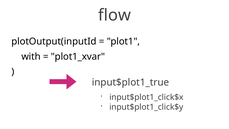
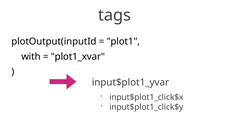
flow: flow -> tags (115, 15)
input$plot1_true: input$plot1_true -> input$plot1_yvar (130, 82)
